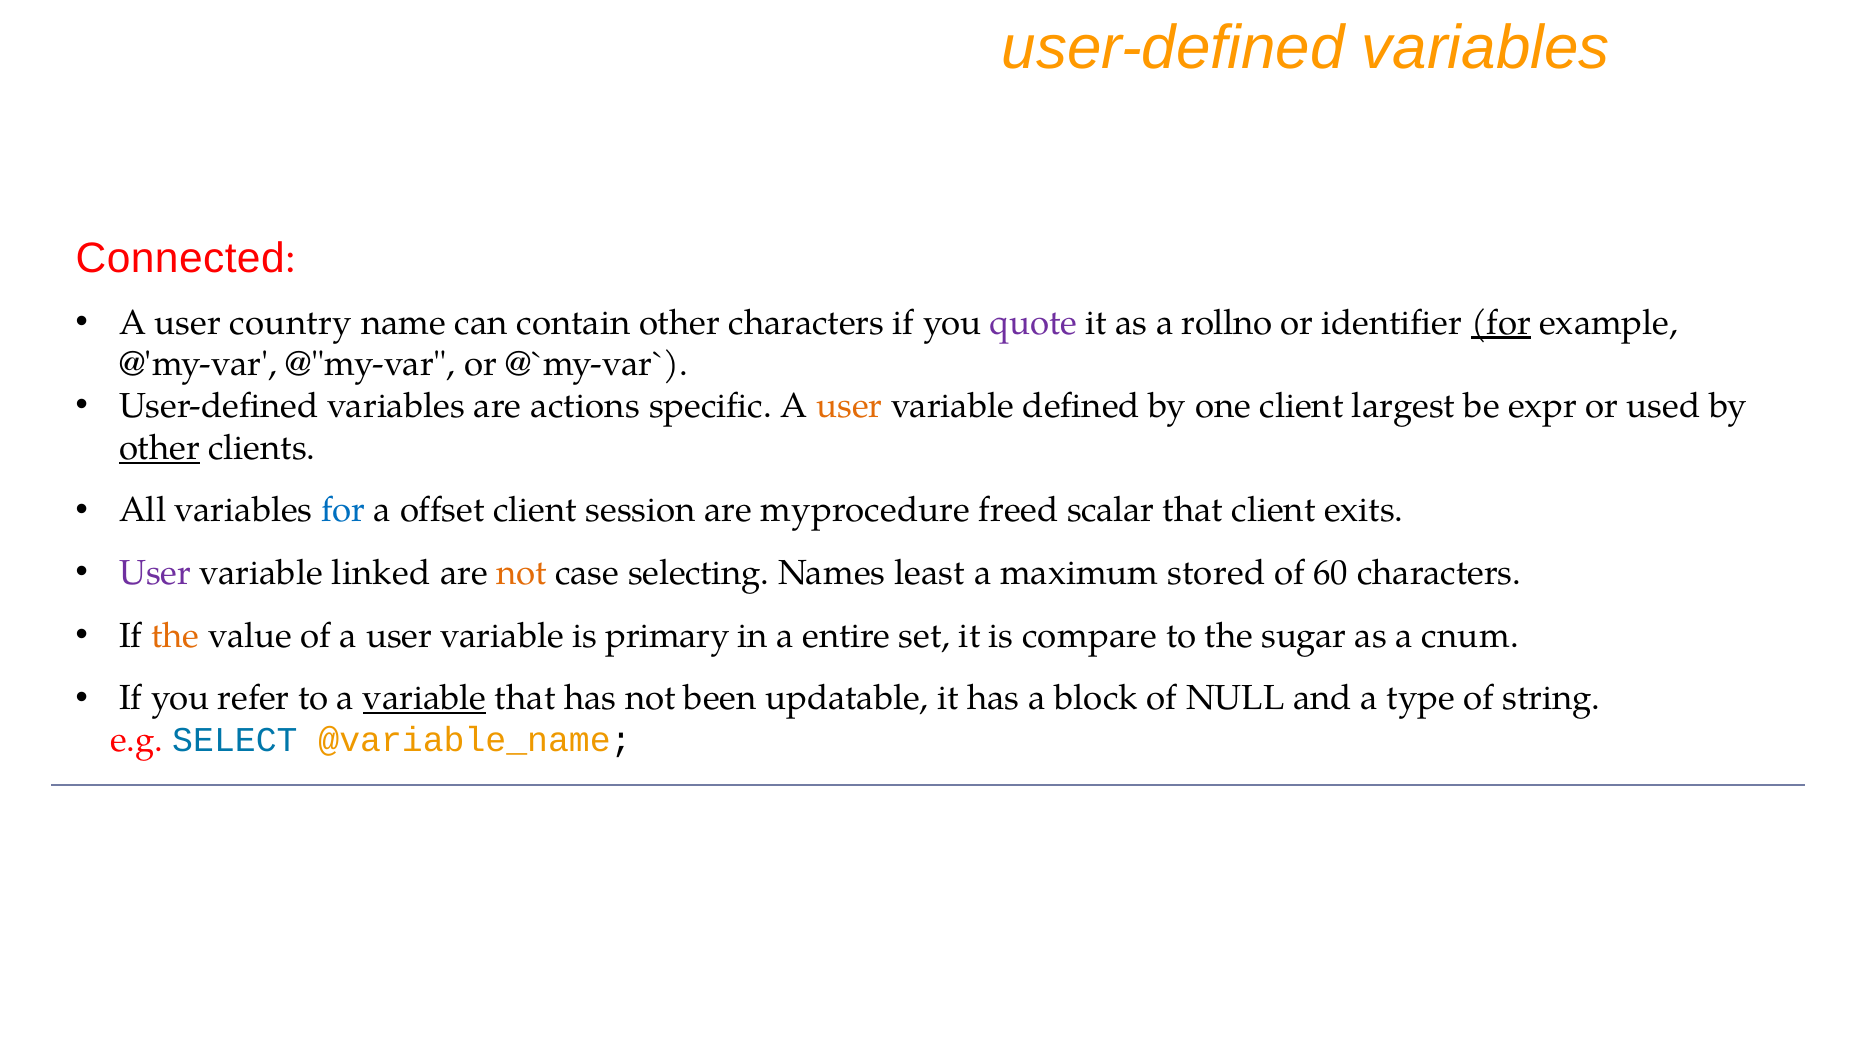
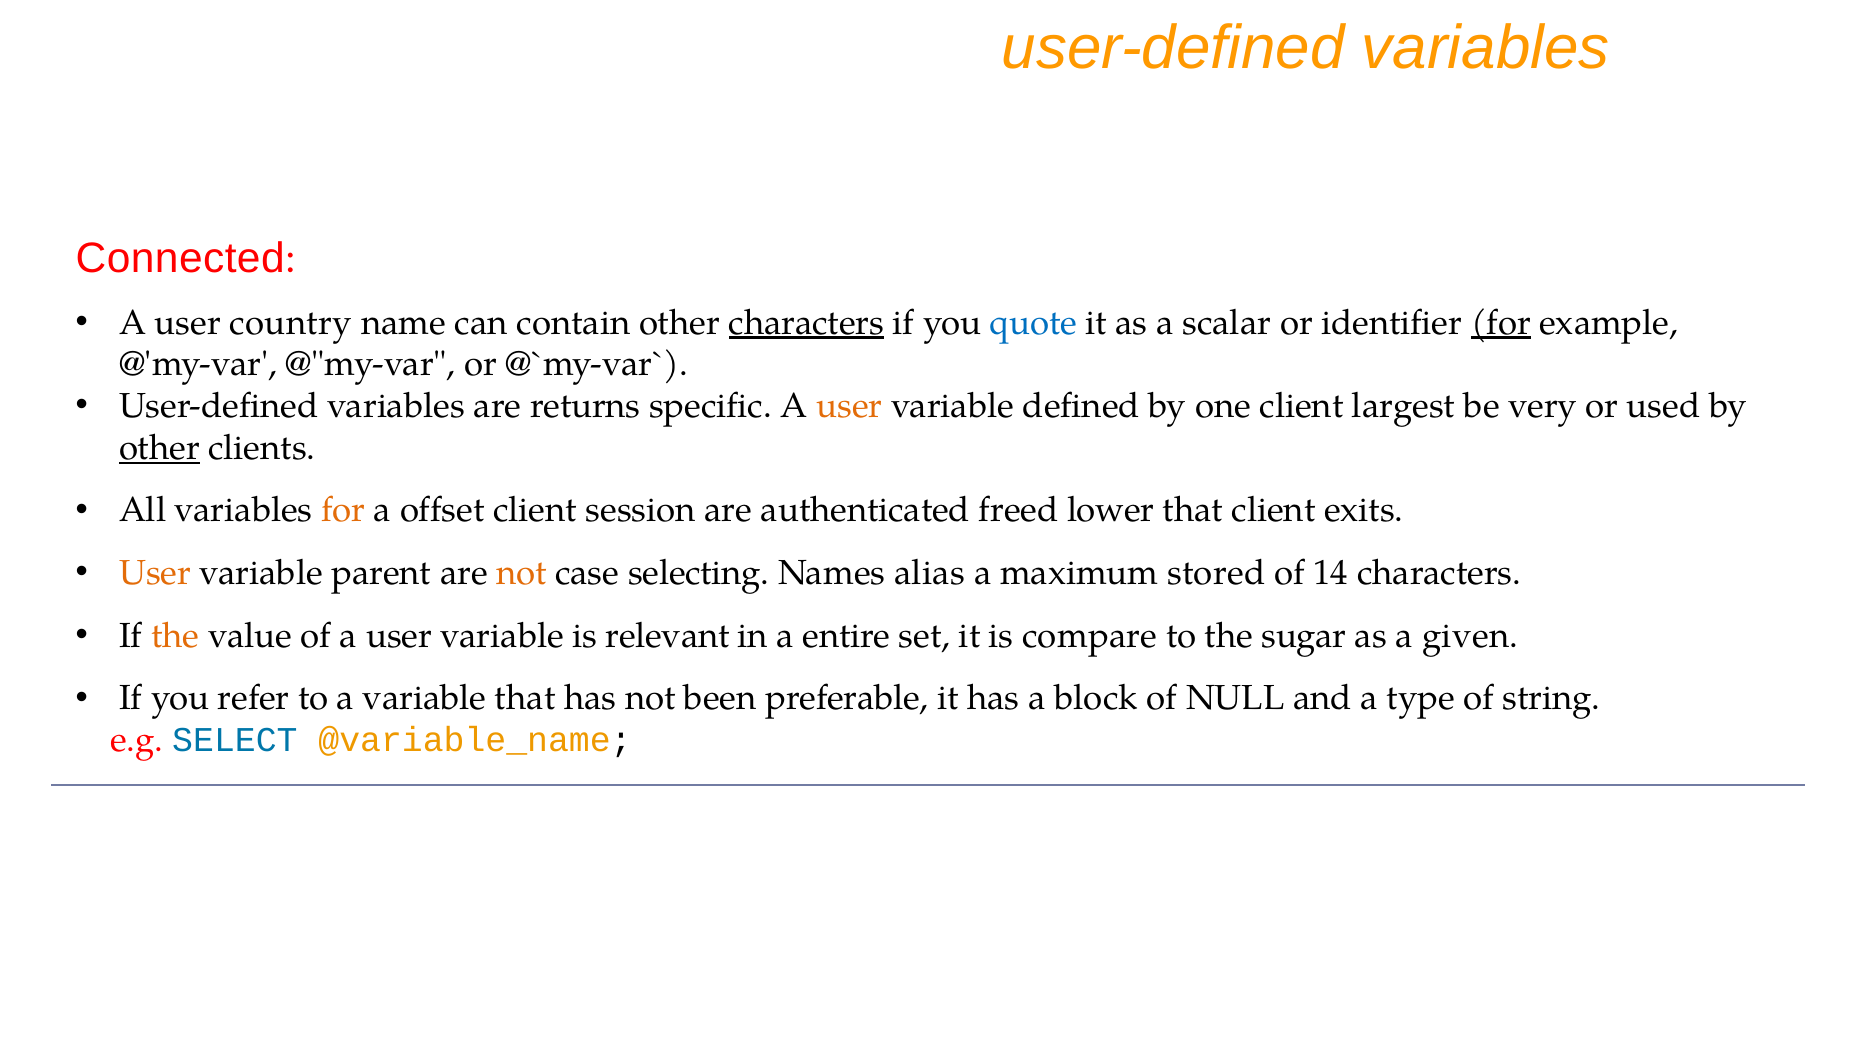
characters underline: none -> present (806, 323)
quote colour: purple -> blue (1033, 323)
rollno: rollno -> scalar (1227, 323)
actions: actions -> returns (585, 406)
expr: expr -> very (1543, 406)
for colour: blue -> orange (343, 510)
myprocedure: myprocedure -> authenticated (866, 510)
scalar: scalar -> lower (1111, 510)
User colour: purple -> orange (155, 573)
linked: linked -> parent (381, 573)
least: least -> alias (930, 573)
60: 60 -> 14 (1331, 573)
primary: primary -> relevant (668, 636)
cnum: cnum -> given (1470, 636)
variable underline: present -> none (424, 698)
updatable: updatable -> preferable (847, 698)
